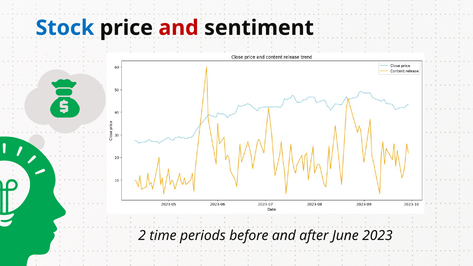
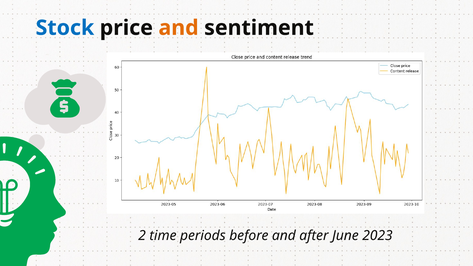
and colour: red -> orange (179, 28)
